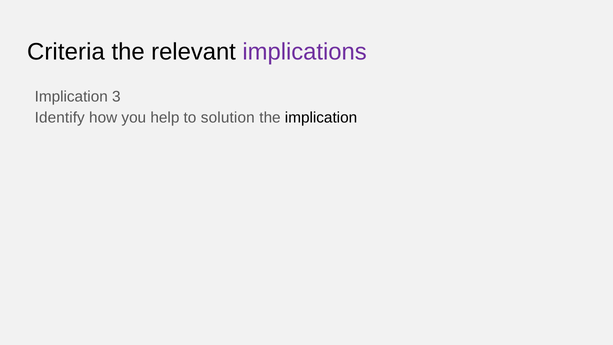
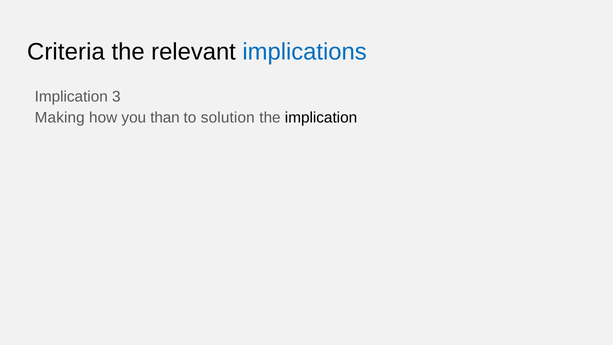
implications colour: purple -> blue (305, 52)
Identify: Identify -> Making (60, 118)
help: help -> than (165, 118)
